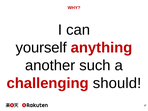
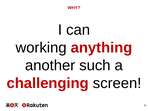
yourself: yourself -> working (41, 48)
should: should -> screen (117, 83)
